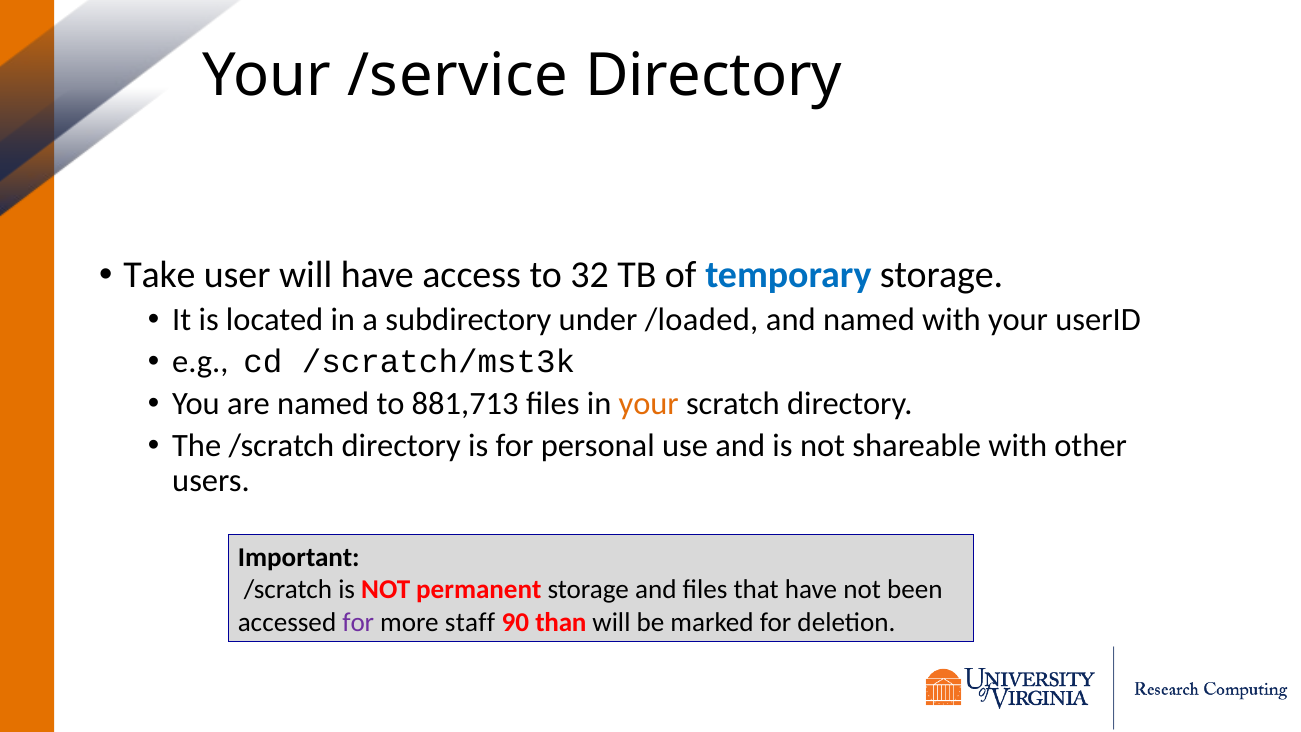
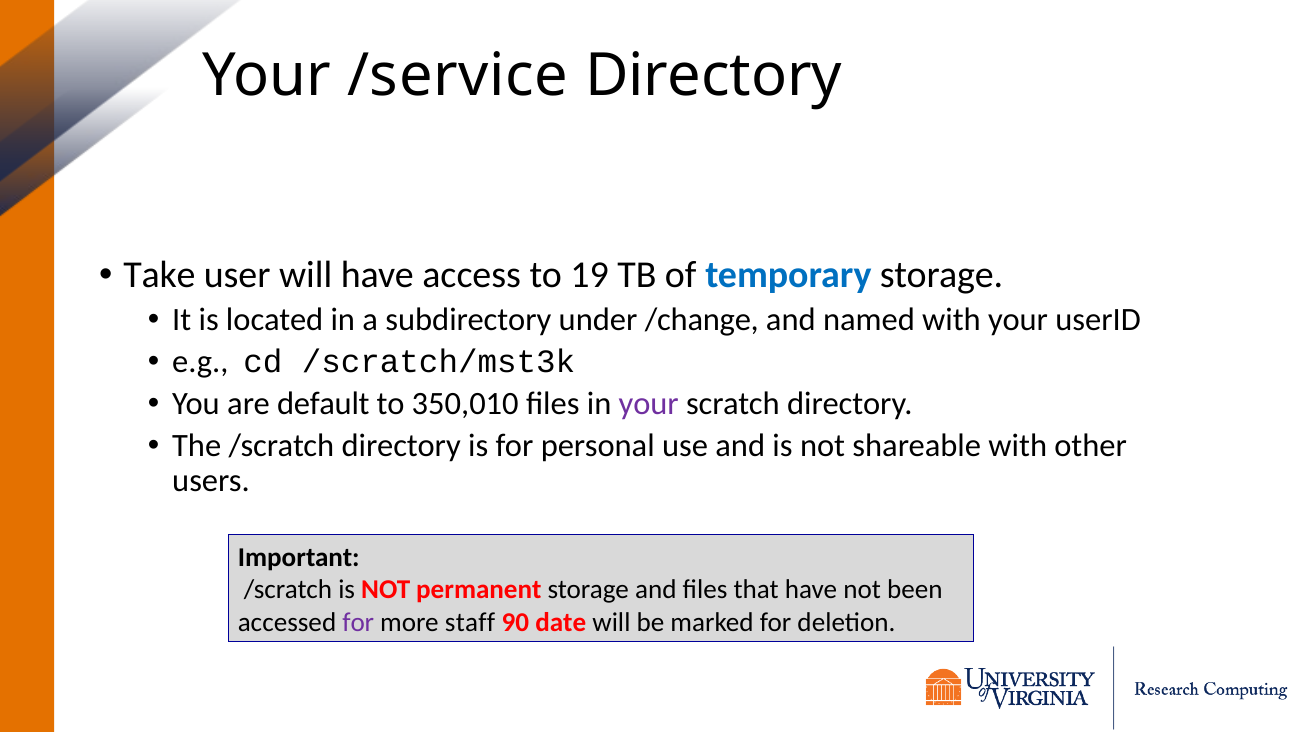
32: 32 -> 19 (590, 275)
/loaded: /loaded -> /change (702, 320)
are named: named -> default (323, 404)
881,713: 881,713 -> 350,010 (465, 404)
your colour: orange -> purple (649, 404)
than: than -> date (561, 622)
